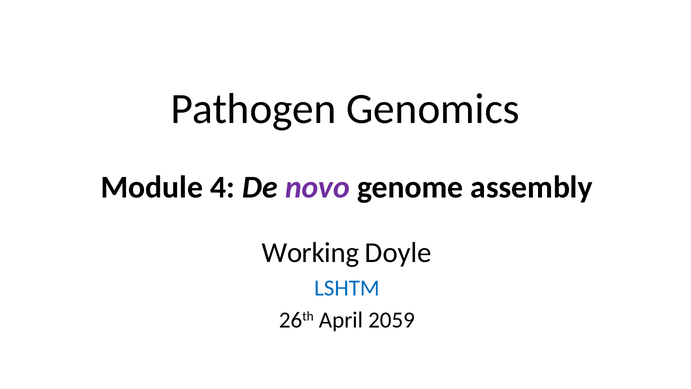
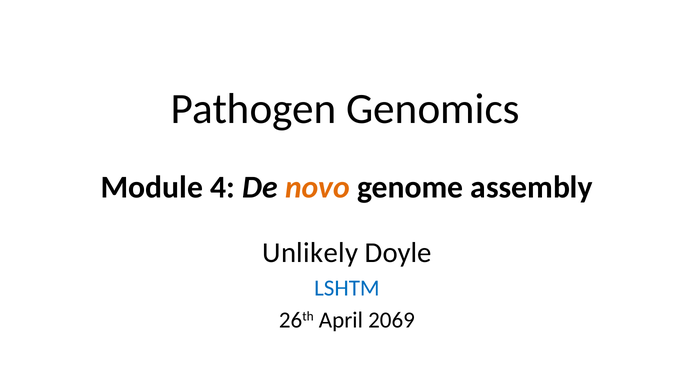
novo colour: purple -> orange (317, 187)
Working: Working -> Unlikely (310, 253)
2059: 2059 -> 2069 (391, 320)
